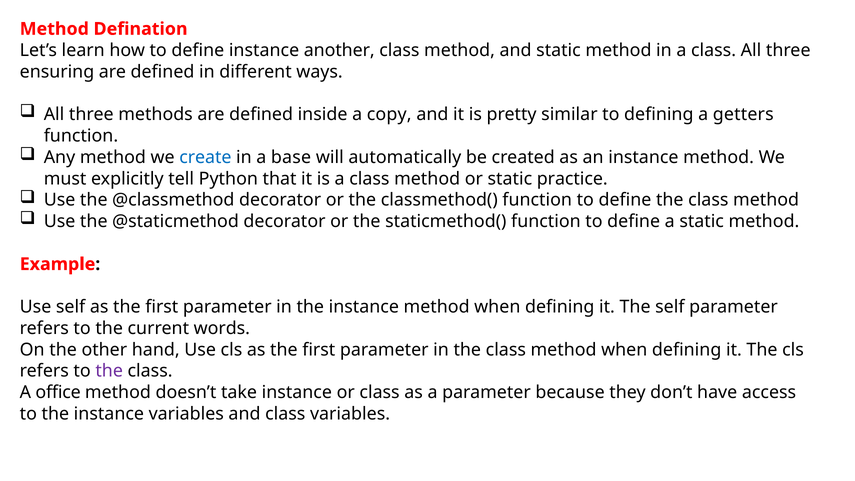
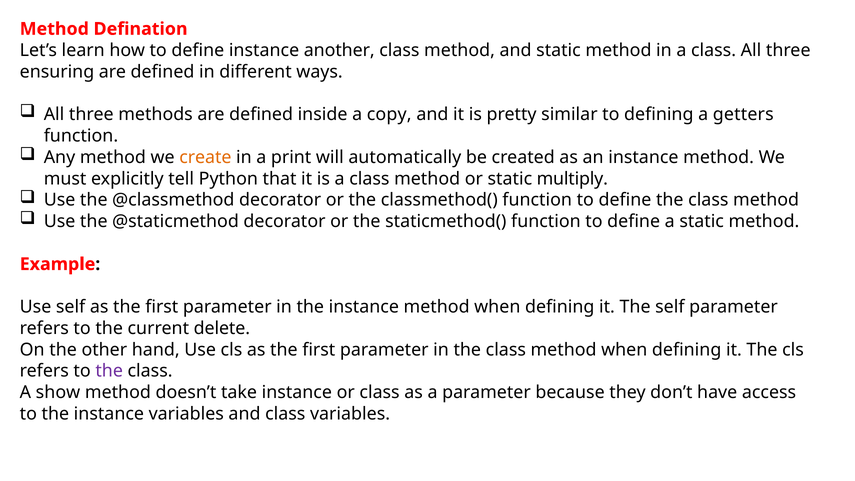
create colour: blue -> orange (205, 157)
base: base -> print (291, 157)
practice: practice -> multiply (572, 179)
words: words -> delete (222, 328)
office: office -> show (58, 392)
